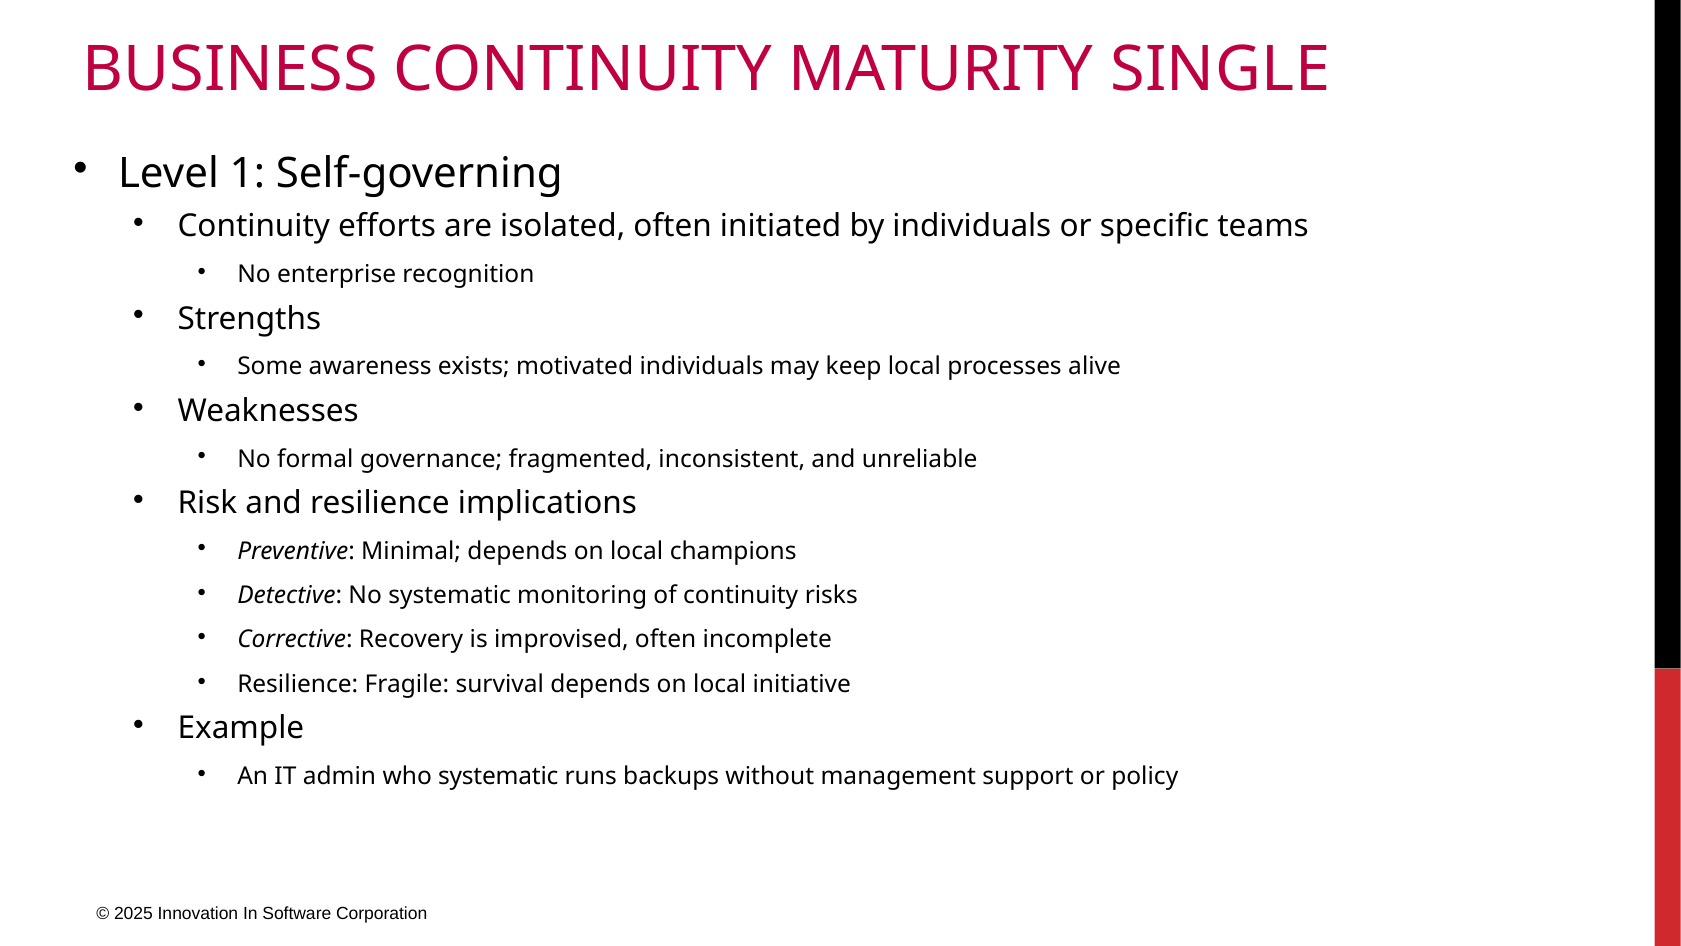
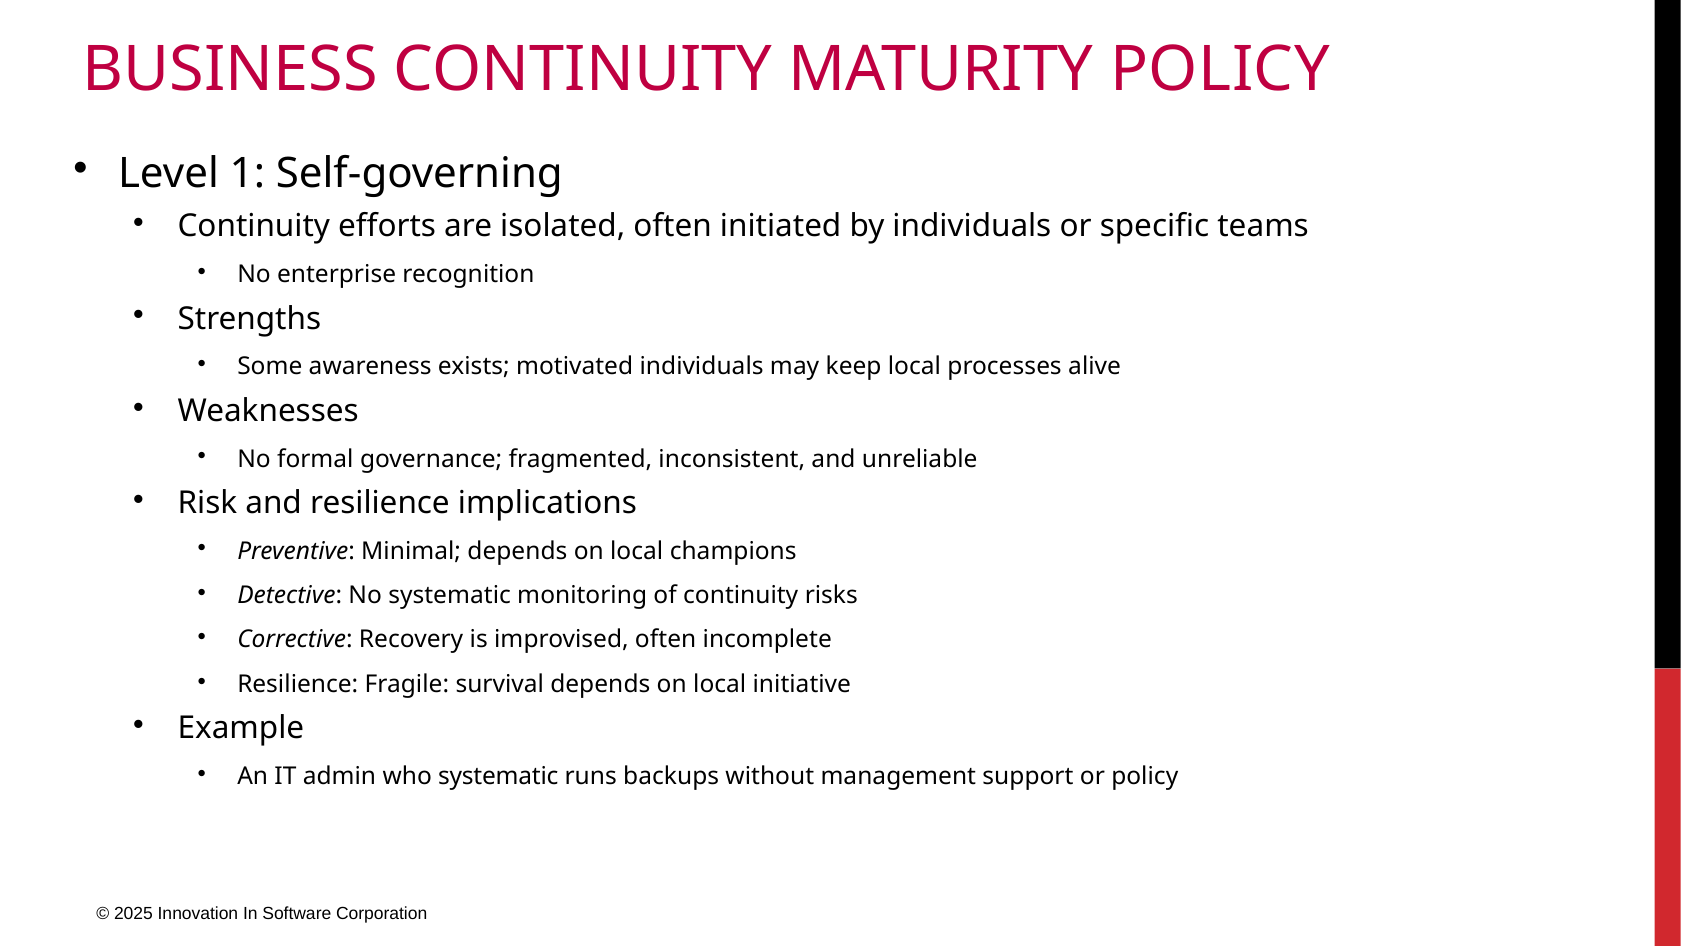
MATURITY SINGLE: SINGLE -> POLICY (1220, 70)
